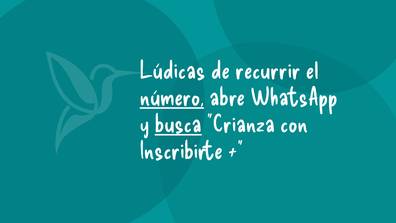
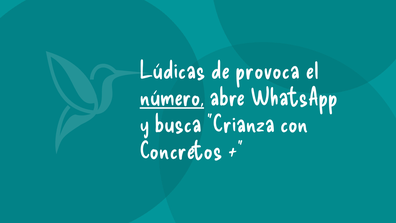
recurrir: recurrir -> provoca (268, 71)
busca underline: present -> none (178, 124)
Inscribirte: Inscribirte -> Concretos (181, 151)
